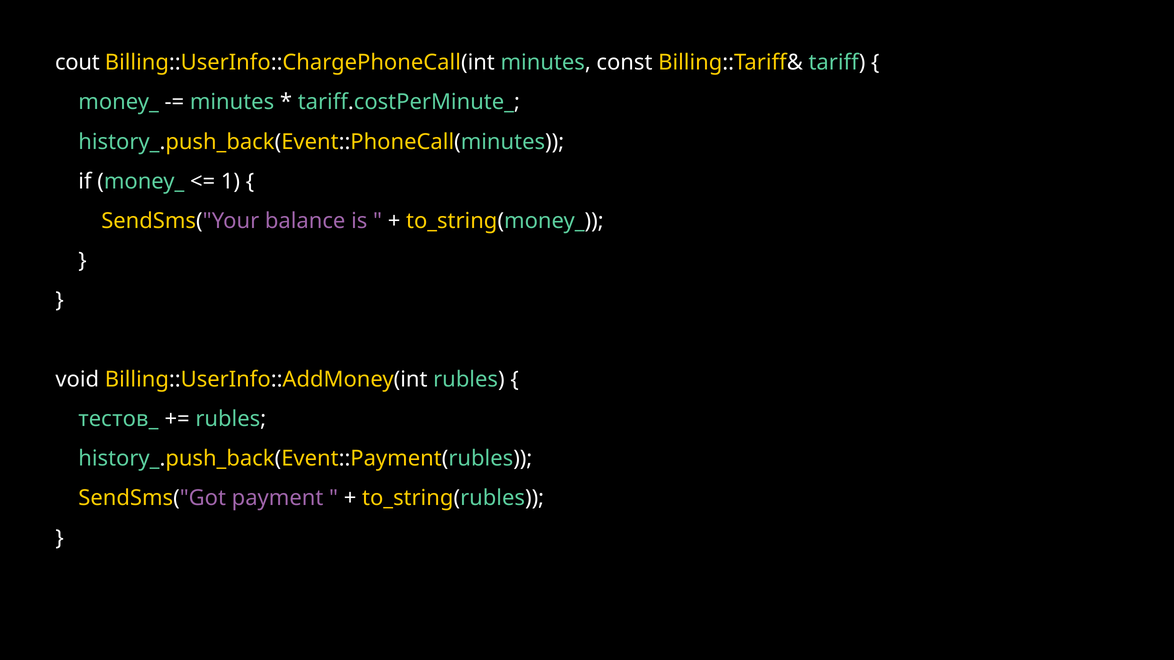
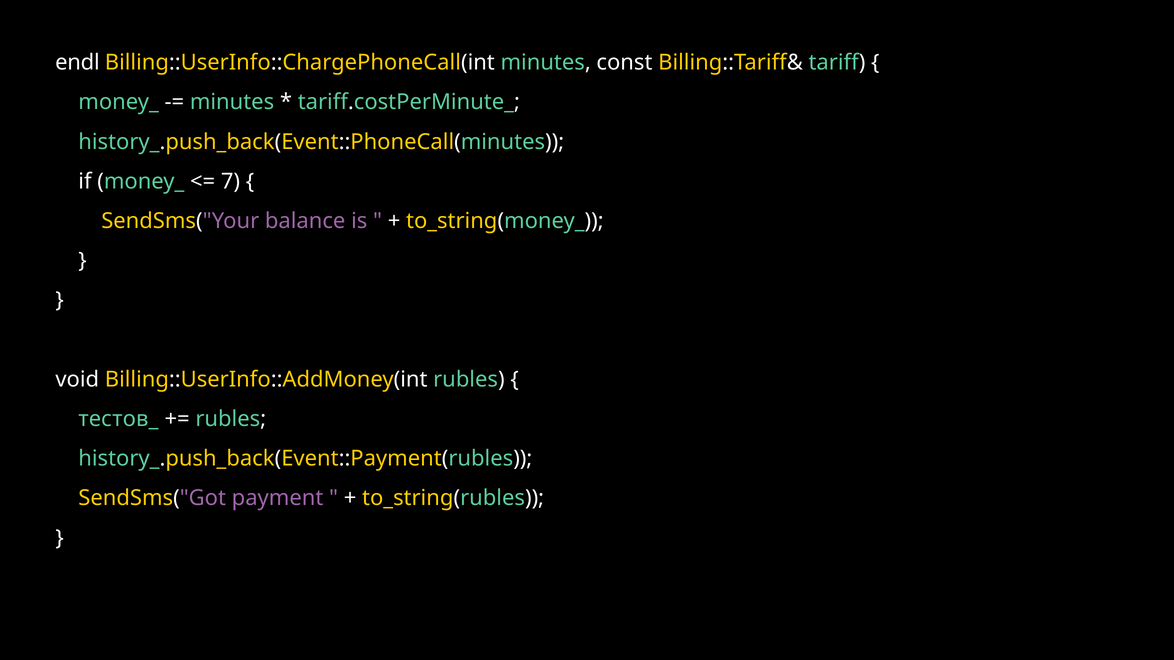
cout: cout -> endl (77, 63)
1: 1 -> 7 (230, 182)
